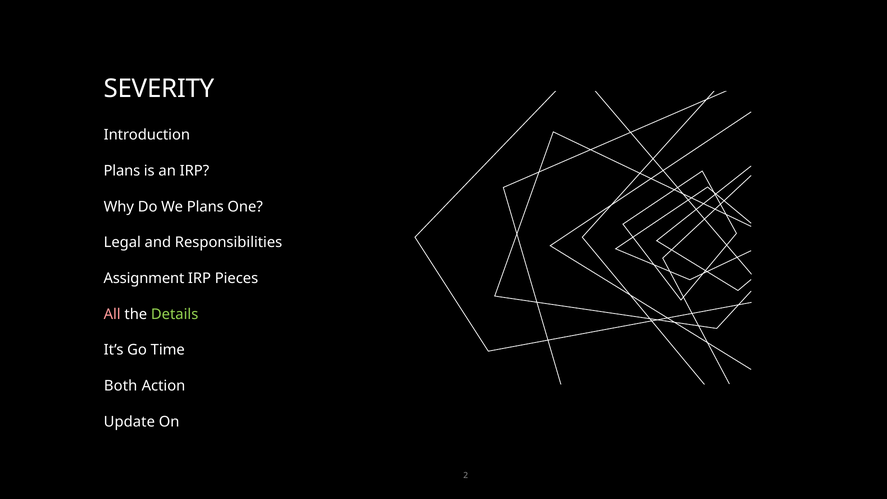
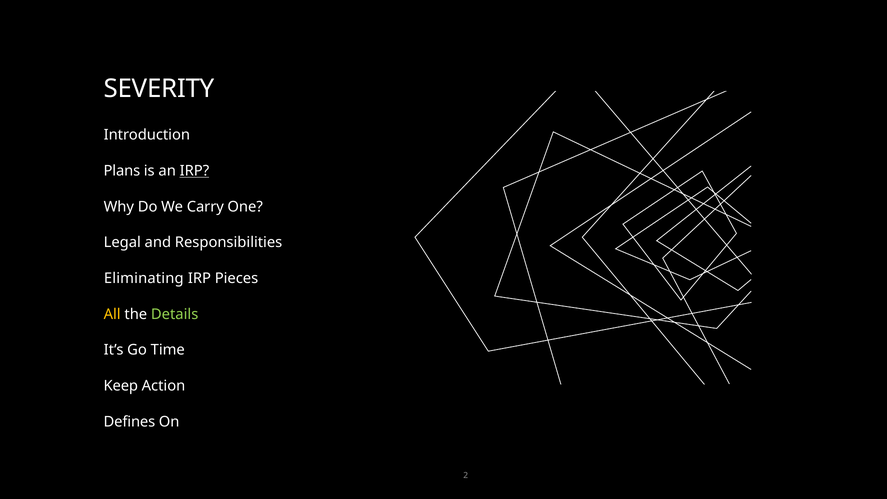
IRP underline: none -> present (194, 171)
We Plans: Plans -> Carry (205, 207)
Assignment: Assignment -> Eliminating (144, 278)
All colour: pink -> yellow (112, 314)
Both: Both -> Keep (121, 386)
Update: Update -> Defines (129, 422)
